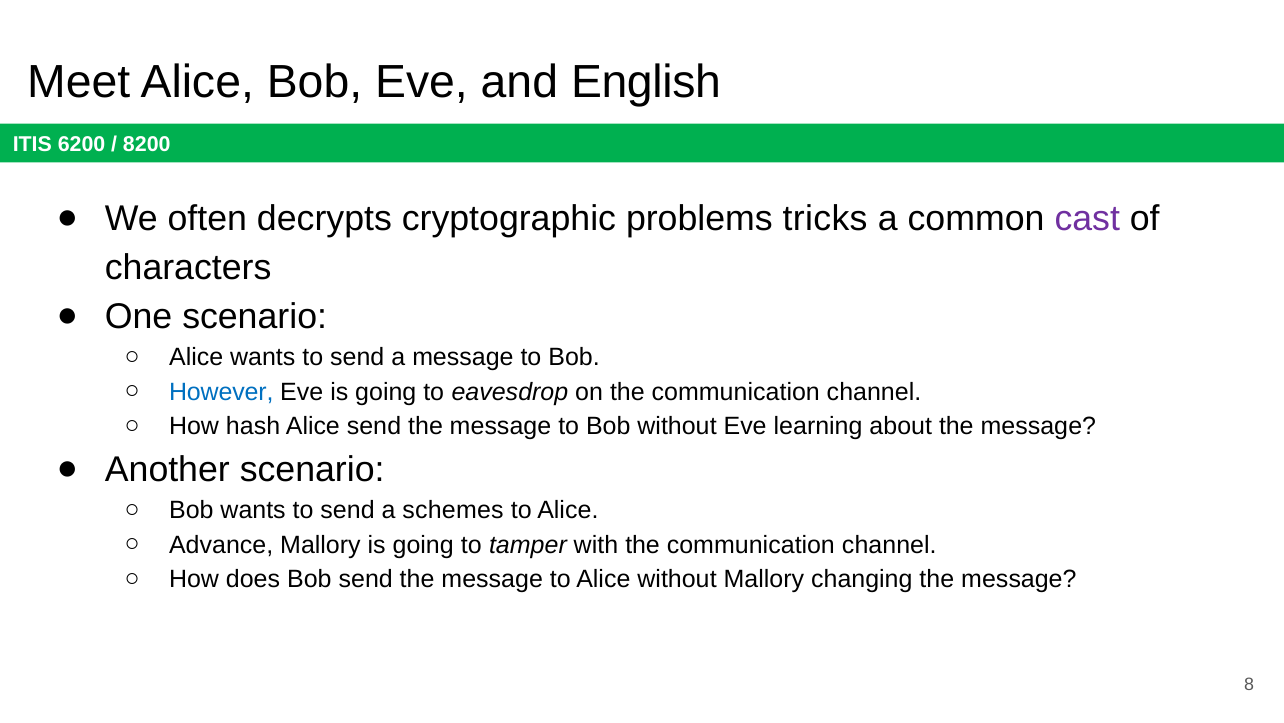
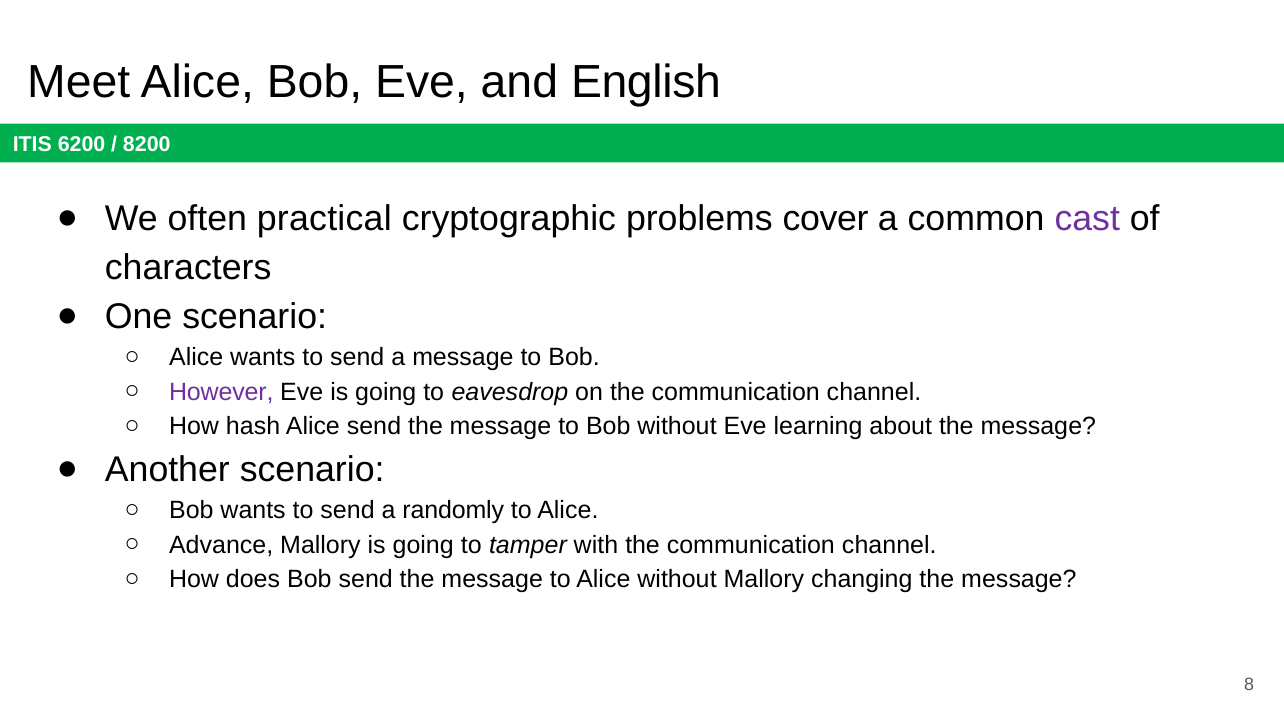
decrypts: decrypts -> practical (324, 218)
tricks: tricks -> cover (825, 218)
However colour: blue -> purple (221, 392)
schemes: schemes -> randomly (453, 510)
